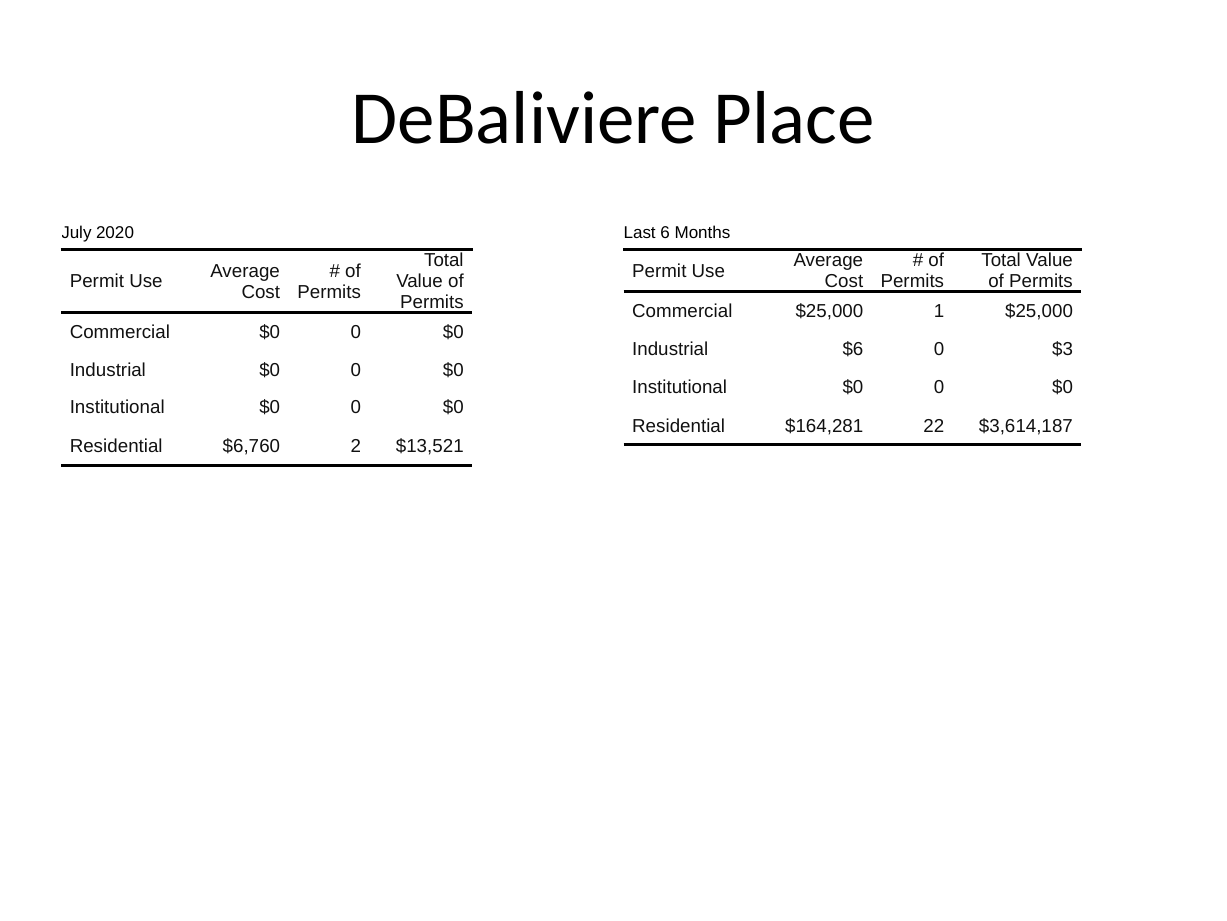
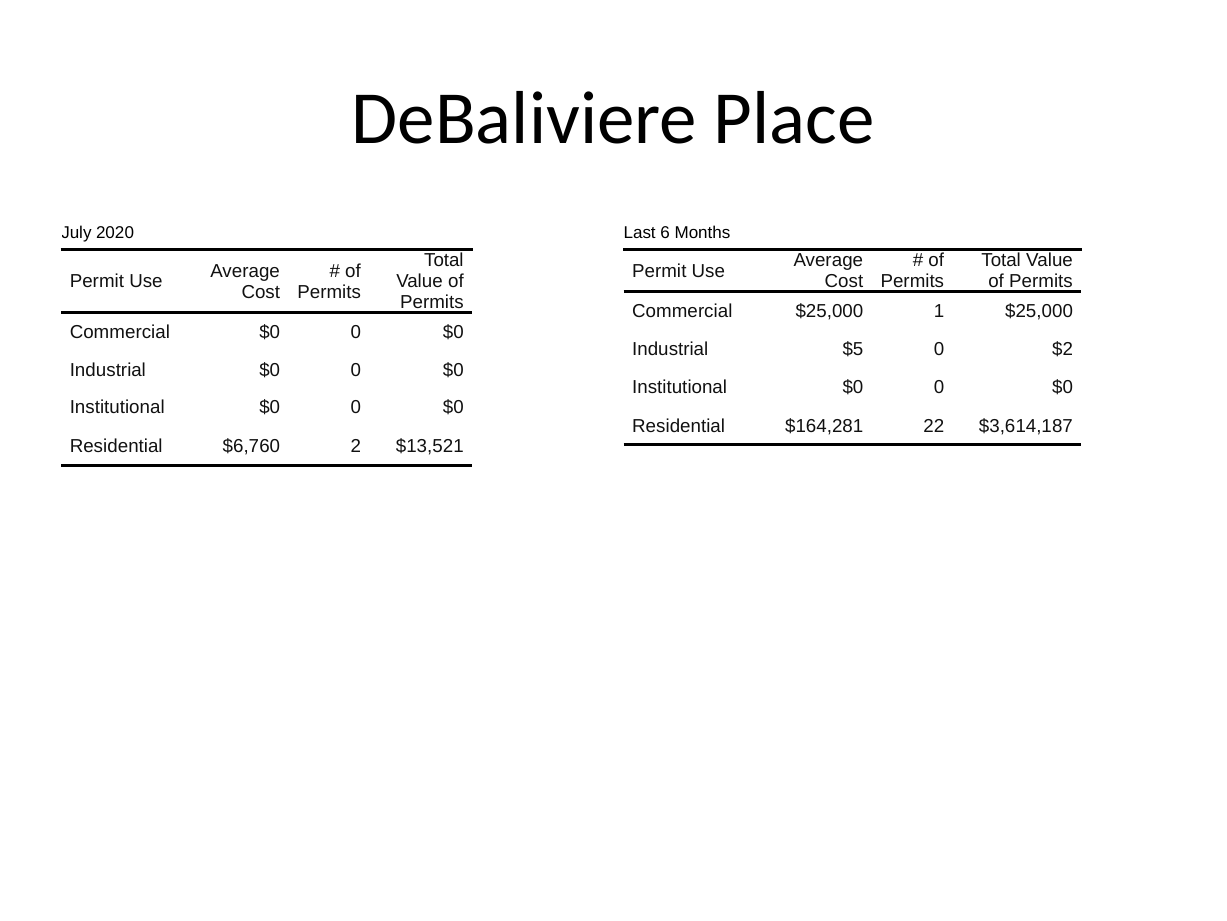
$6: $6 -> $5 (853, 349)
$3: $3 -> $2 (1063, 349)
